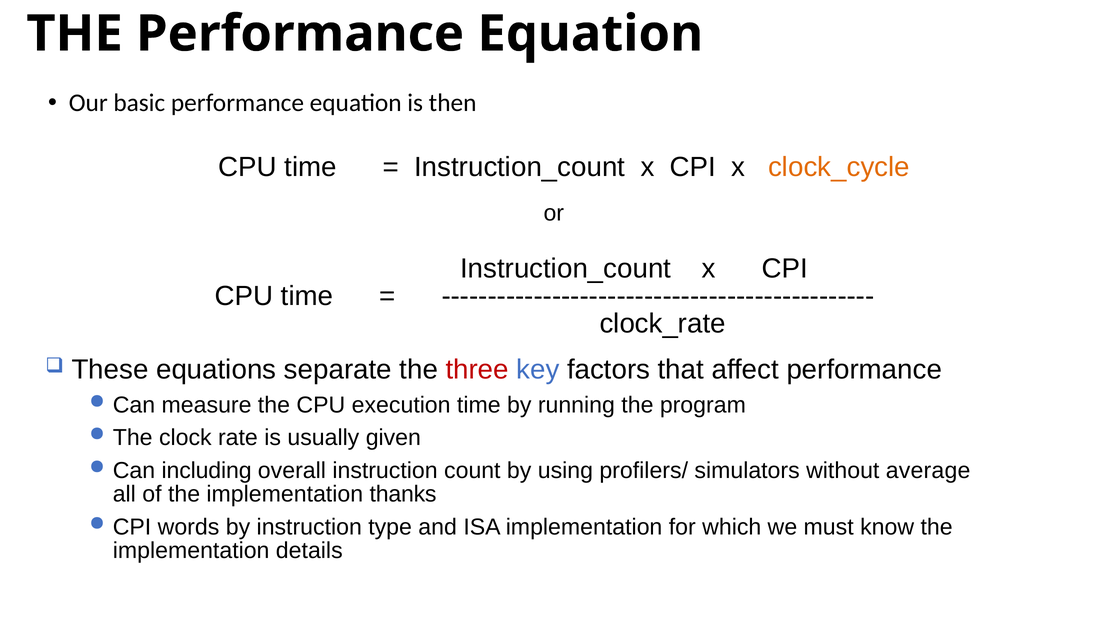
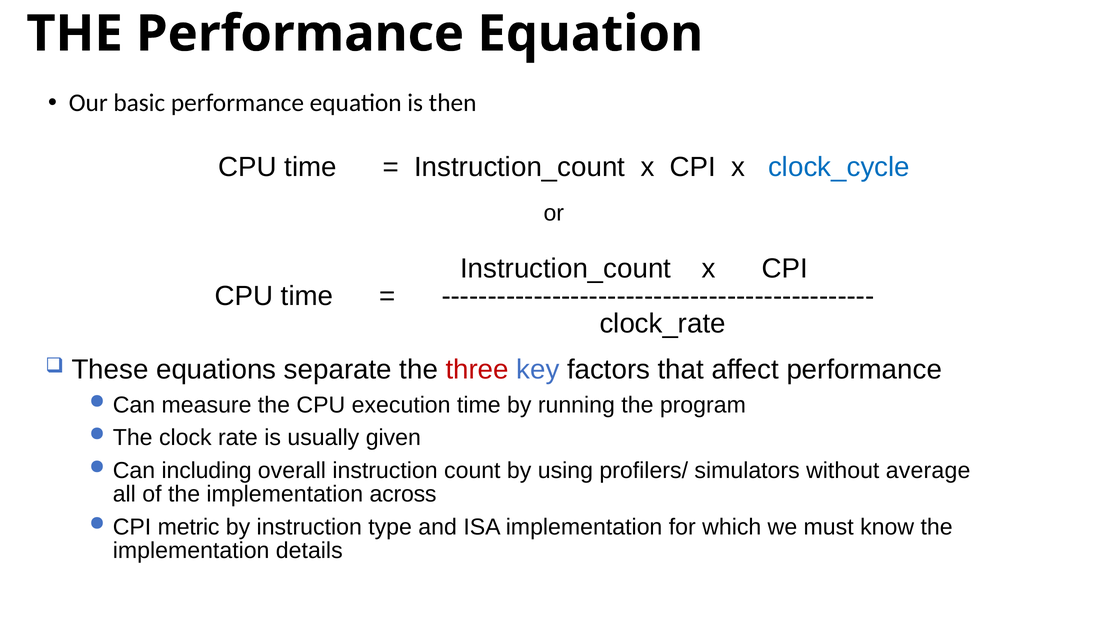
clock_cycle colour: orange -> blue (839, 167)
thanks: thanks -> across (403, 494)
words: words -> metric (189, 527)
